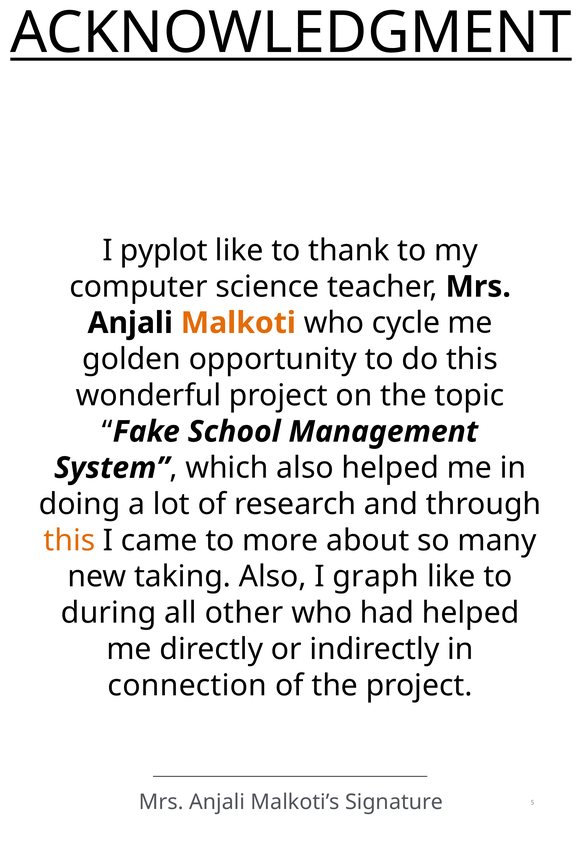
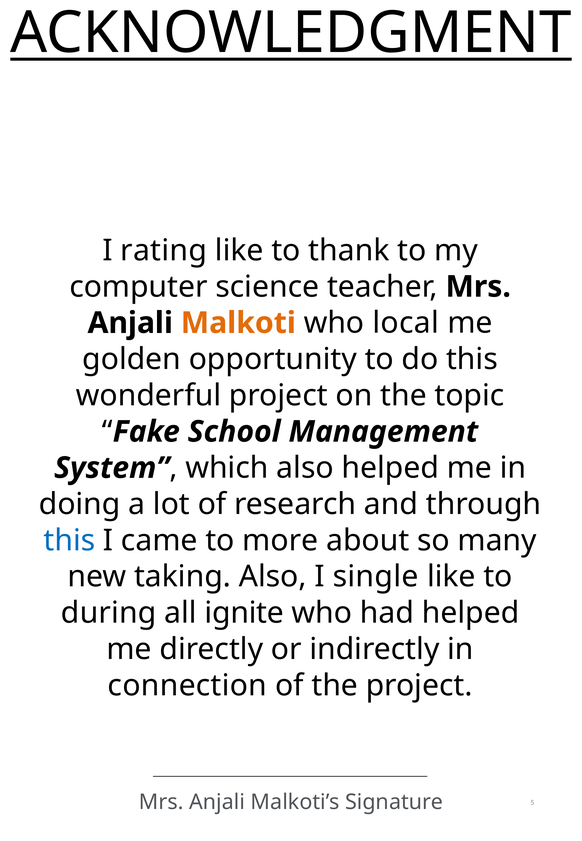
pyplot: pyplot -> rating (164, 250)
cycle: cycle -> local (406, 323)
this colour: orange -> blue (69, 540)
graph: graph -> single (376, 576)
other: other -> ignite (244, 613)
